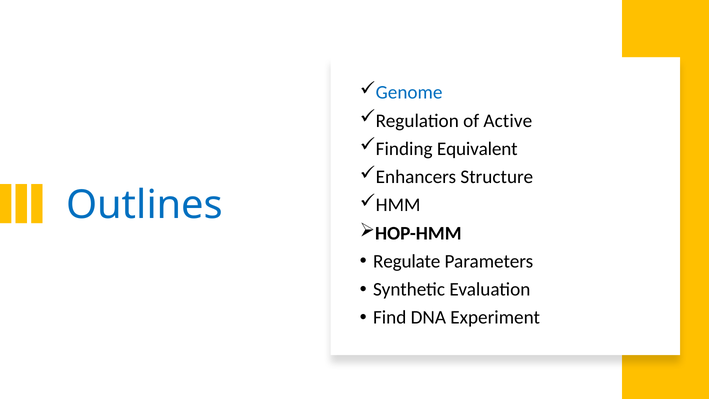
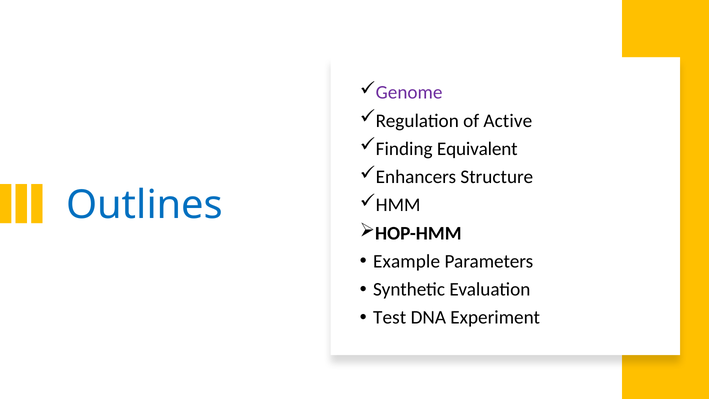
Genome colour: blue -> purple (409, 93)
Regulate: Regulate -> Example (407, 261)
Find: Find -> Test (390, 317)
